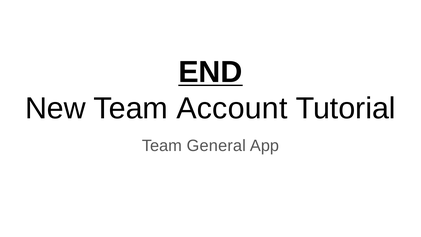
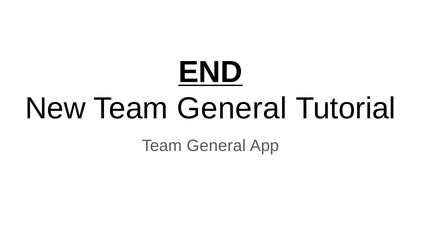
New Team Account: Account -> General (232, 108)
